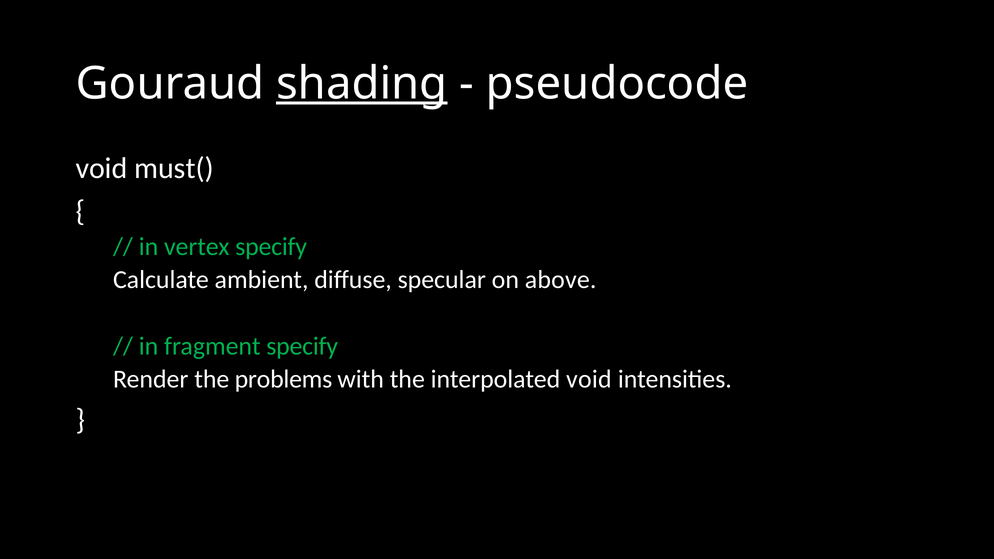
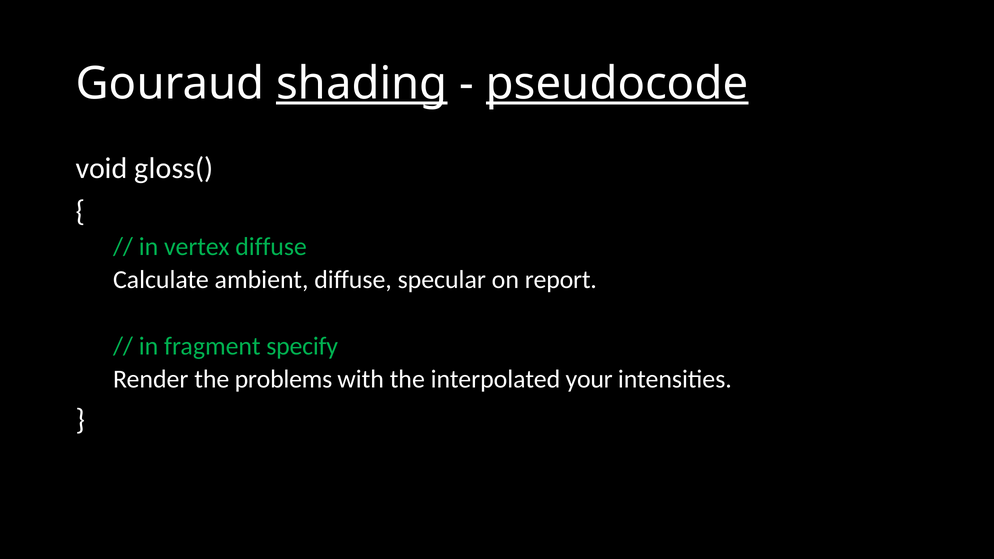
pseudocode underline: none -> present (617, 83)
must(: must( -> gloss( (174, 169)
vertex specify: specify -> diffuse (271, 247)
above: above -> report (561, 280)
interpolated void: void -> your (589, 379)
